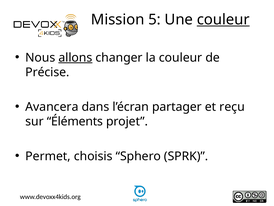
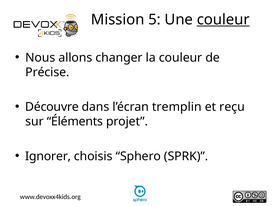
allons underline: present -> none (75, 57)
Avancera: Avancera -> Découvre (52, 107)
partager: partager -> tremplin (177, 107)
Permet: Permet -> Ignorer (48, 156)
